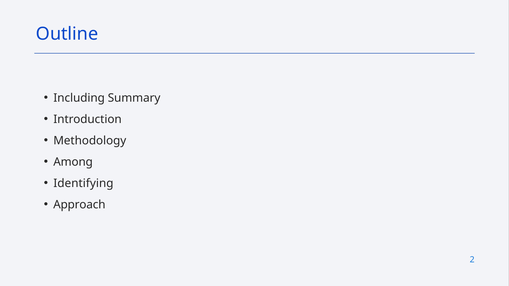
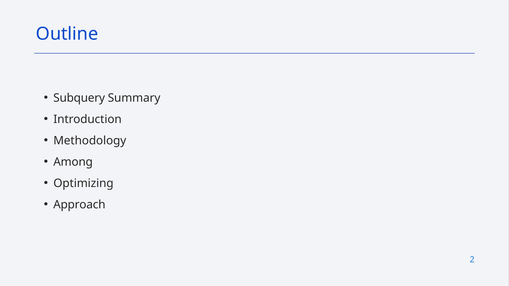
Including: Including -> Subquery (79, 98)
Identifying: Identifying -> Optimizing (83, 184)
